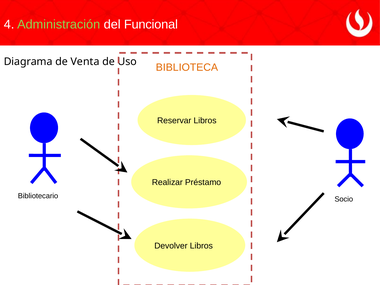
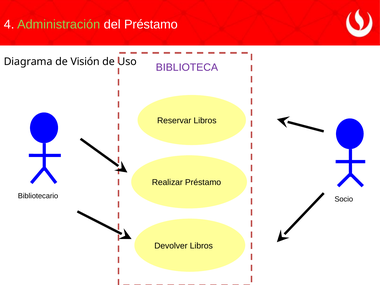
del Funcional: Funcional -> Préstamo (151, 24)
Venta: Venta -> Visión (85, 62)
BIBLIOTECA colour: orange -> purple (187, 67)
